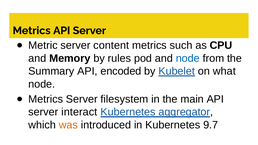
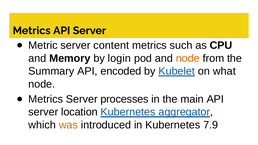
rules: rules -> login (119, 58)
node colour: blue -> orange (188, 58)
filesystem: filesystem -> processes (125, 99)
interact: interact -> location (79, 112)
9.7: 9.7 -> 7.9 (211, 125)
